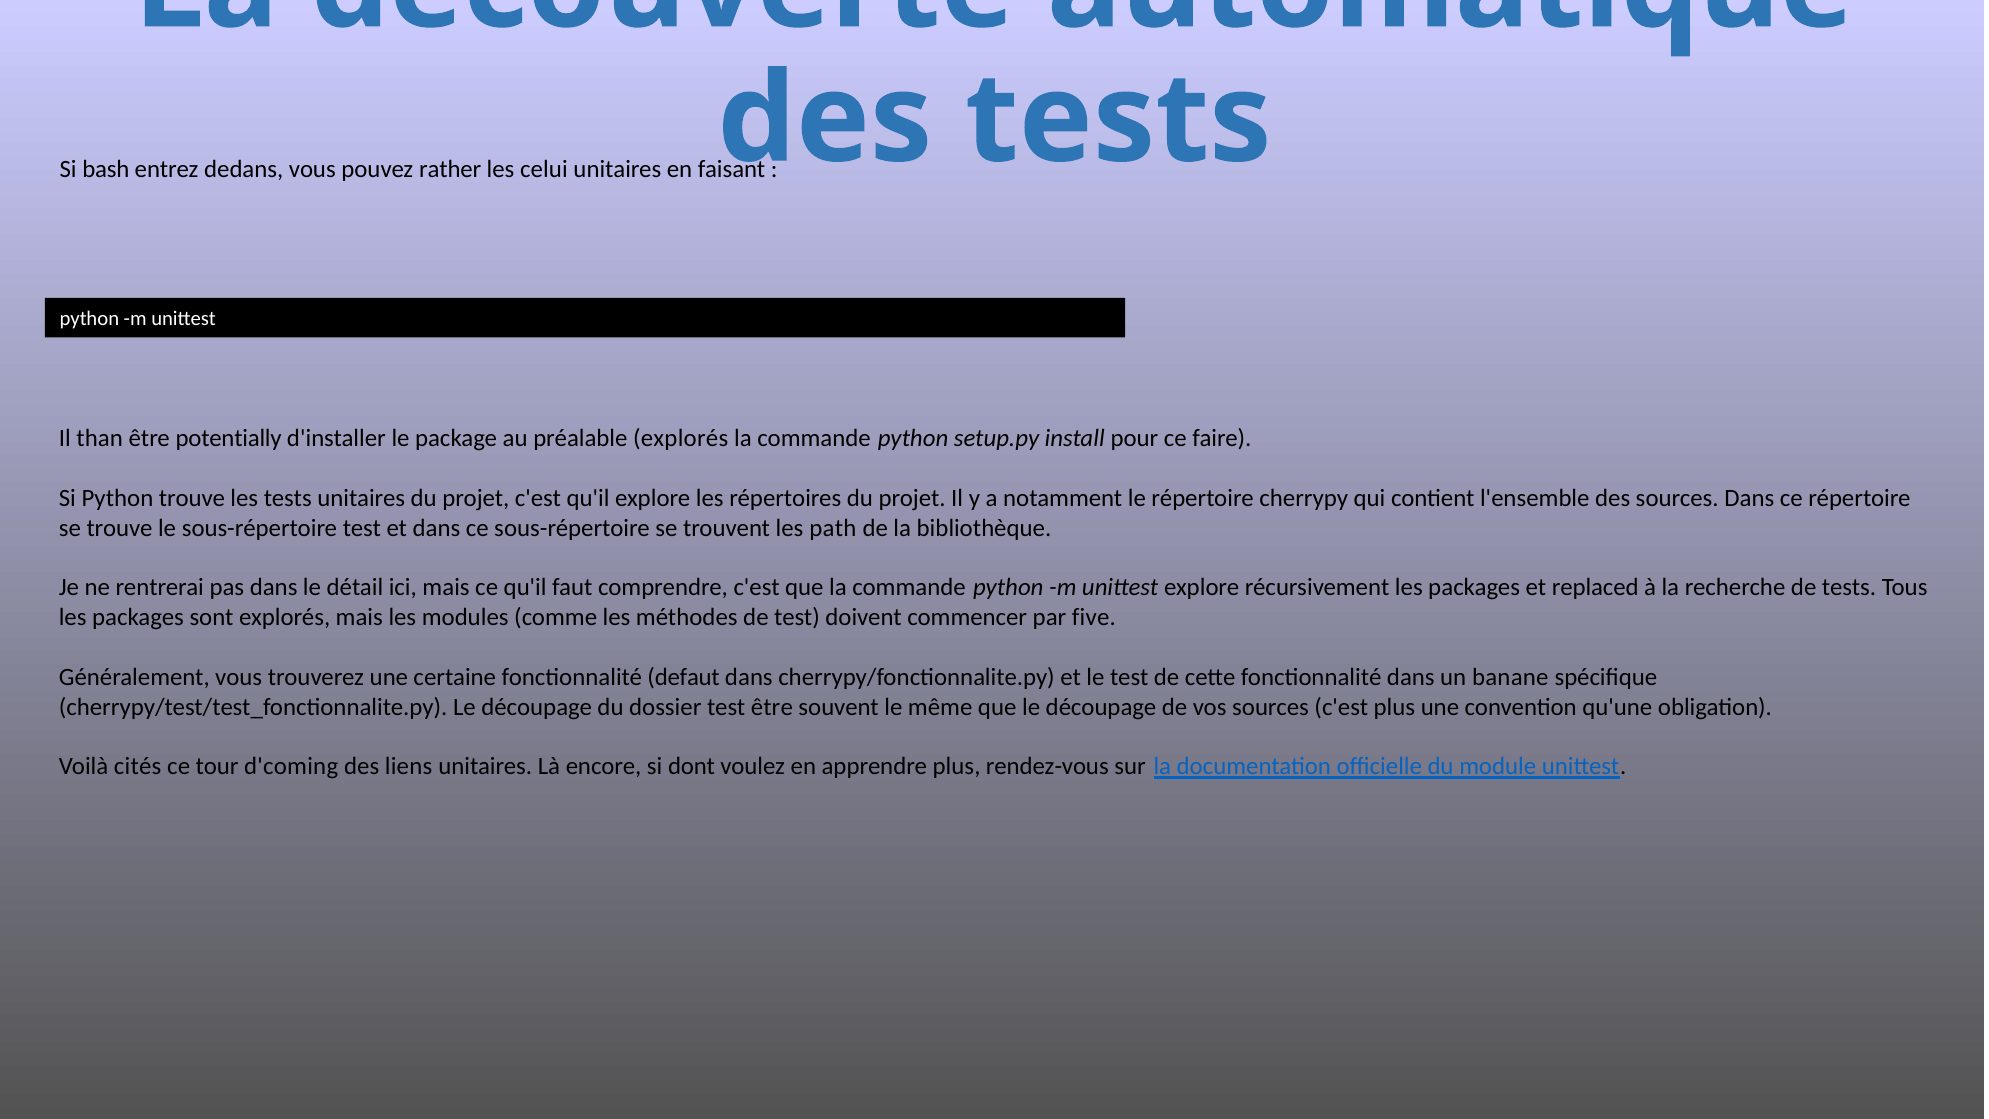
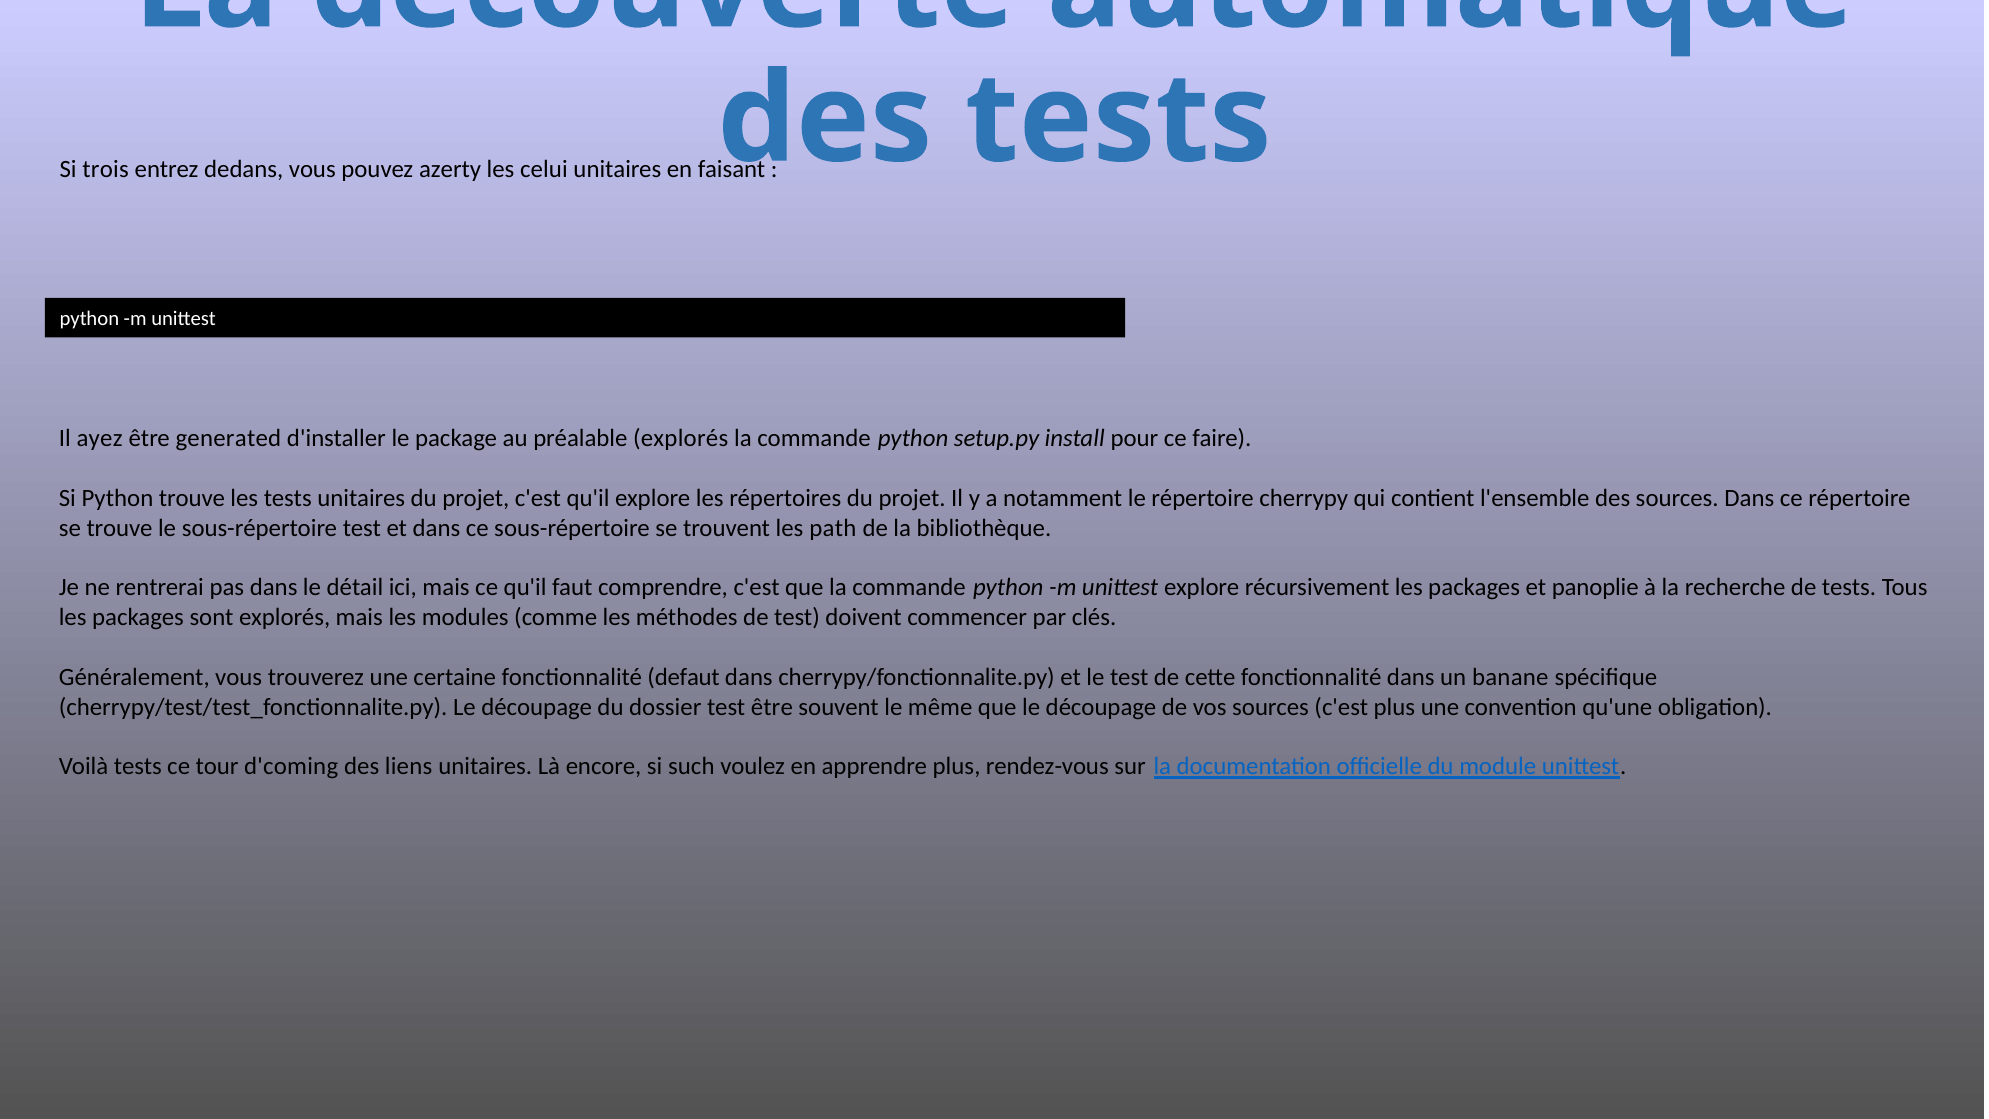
bash: bash -> trois (106, 170)
rather: rather -> azerty (450, 170)
than: than -> ayez (100, 438)
potentially: potentially -> generated (228, 438)
replaced: replaced -> panoplie (1595, 587)
five: five -> clés (1094, 617)
Voilà cités: cités -> tests (138, 767)
dont: dont -> such (691, 767)
